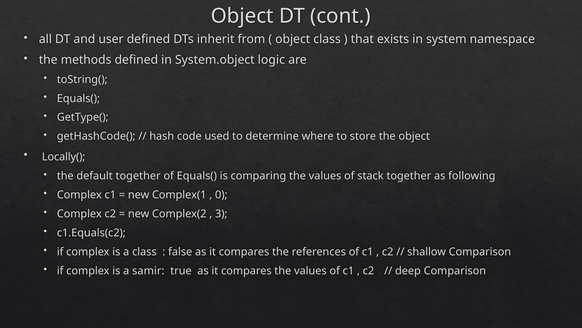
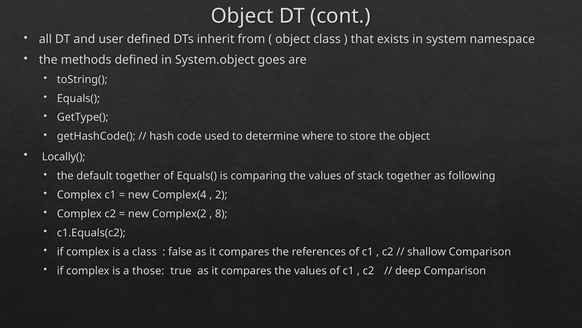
logic: logic -> goes (271, 60)
Complex(1: Complex(1 -> Complex(4 (179, 195)
0: 0 -> 2 (221, 195)
3: 3 -> 8 (221, 213)
samir: samir -> those (148, 270)
